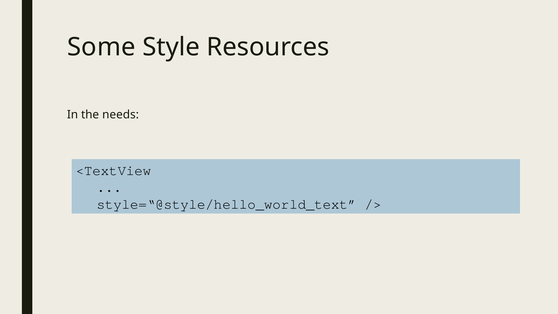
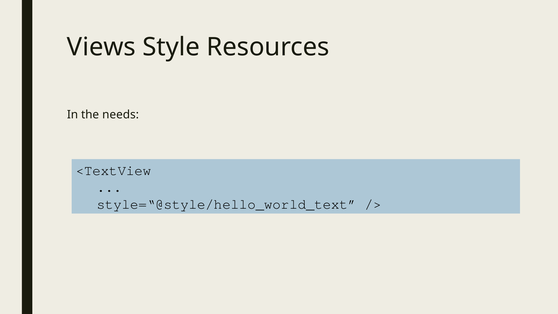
Some: Some -> Views (101, 47)
